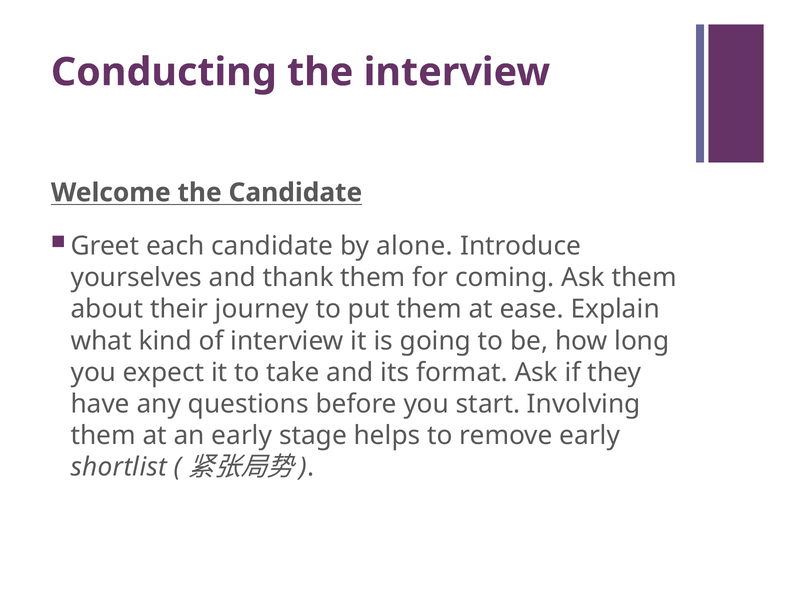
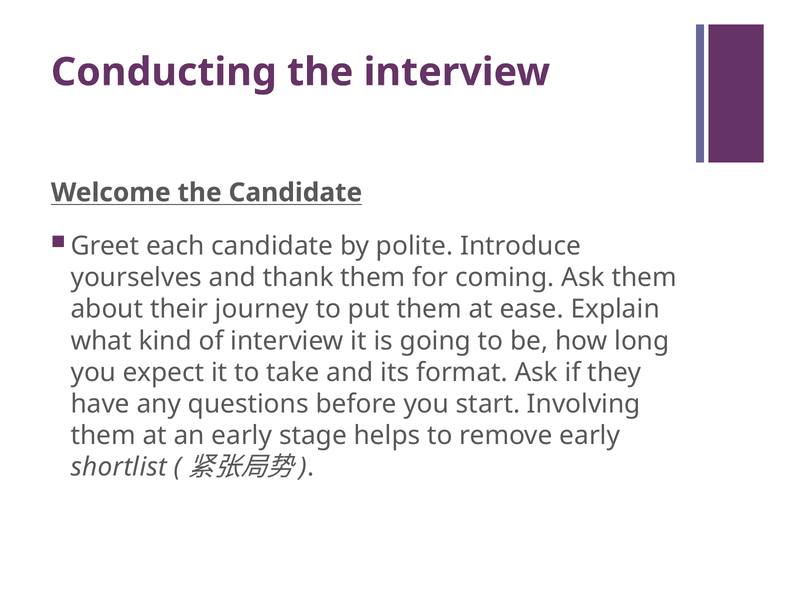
alone: alone -> polite (415, 246)
